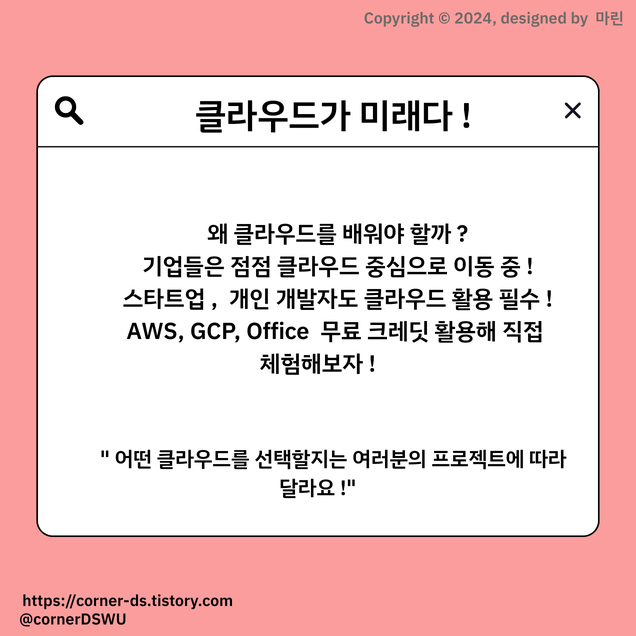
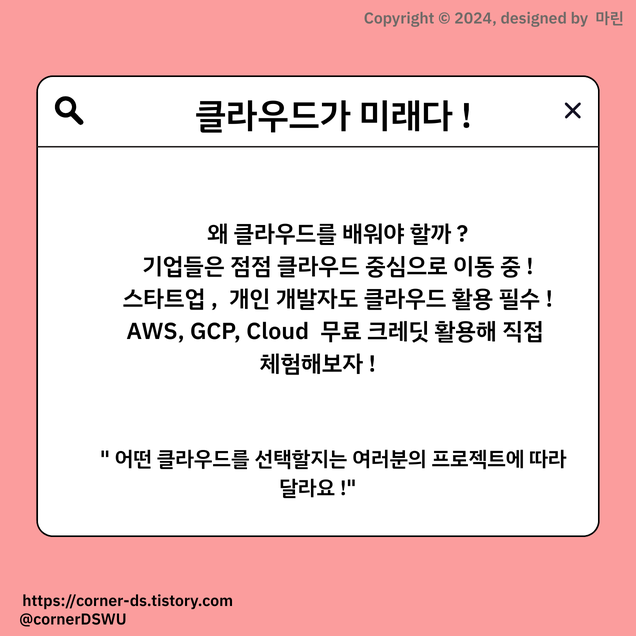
Office: Office -> Cloud (278, 332)
